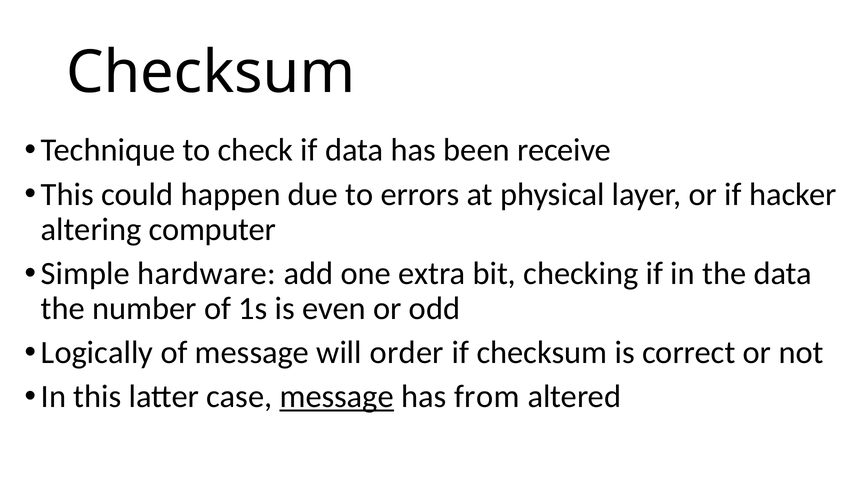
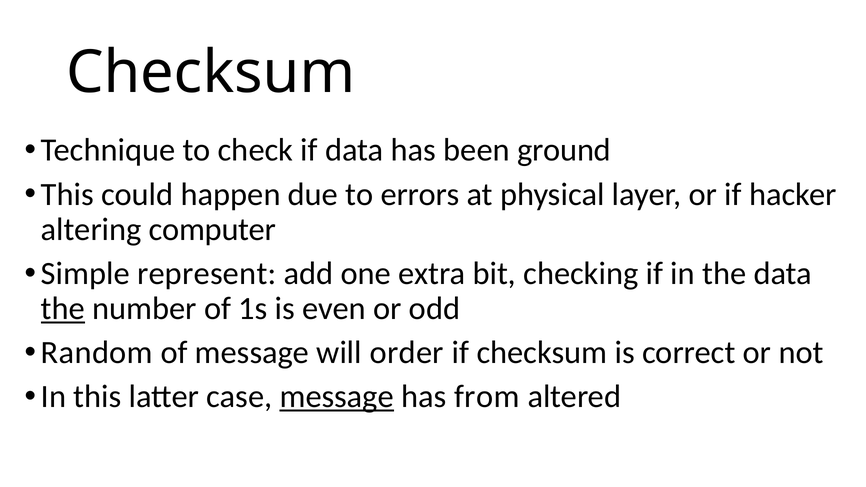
receive: receive -> ground (564, 150)
hardware: hardware -> represent (207, 274)
the underline: none -> present (63, 309)
Logically: Logically -> Random (97, 353)
